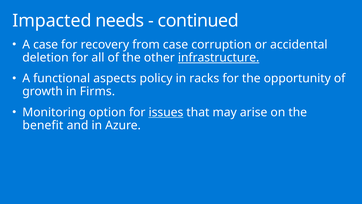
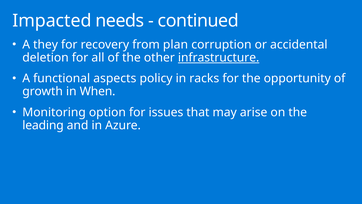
A case: case -> they (46, 44)
from case: case -> plan (175, 44)
Firms: Firms -> When (98, 91)
issues underline: present -> none (166, 112)
benefit: benefit -> leading (43, 125)
